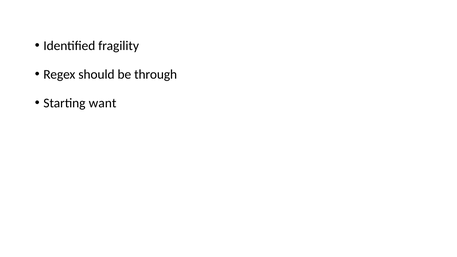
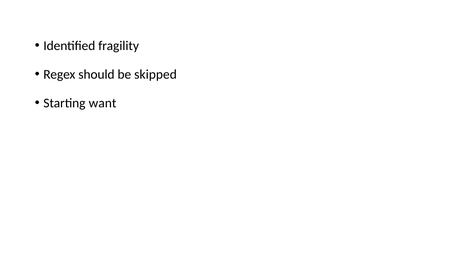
through: through -> skipped (155, 75)
